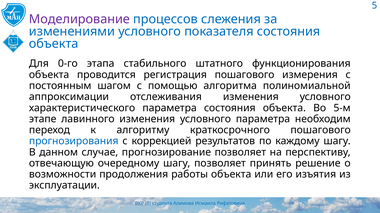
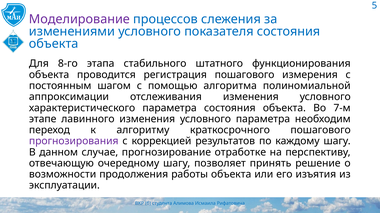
0-го: 0-го -> 8-го (68, 64)
5-м: 5-м -> 7-м (342, 108)
прогнозирования colour: blue -> purple (74, 142)
прогнозирование позволяет: позволяет -> отработке (240, 153)
